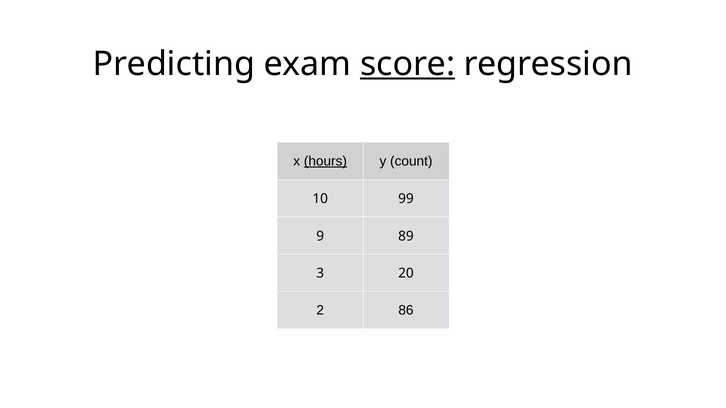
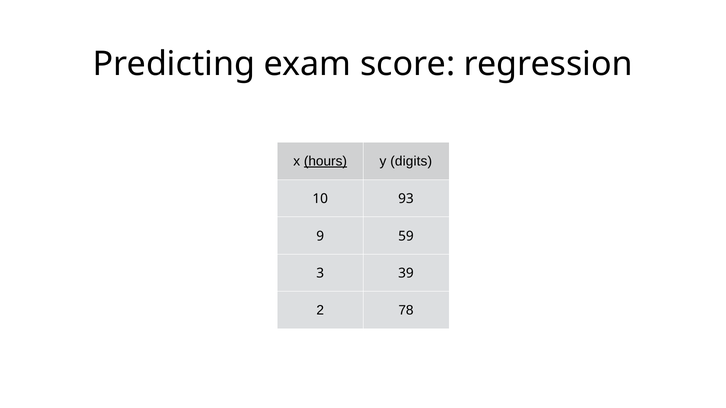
score underline: present -> none (408, 64)
count: count -> digits (411, 161)
99: 99 -> 93 (406, 199)
89: 89 -> 59 (406, 236)
20: 20 -> 39 (406, 274)
86: 86 -> 78 (406, 310)
